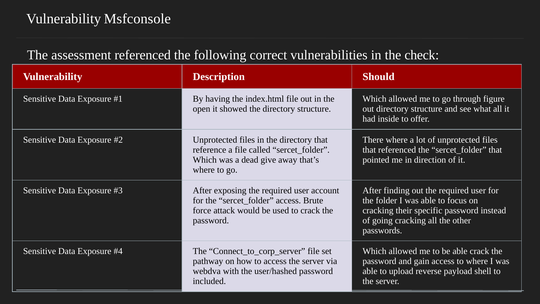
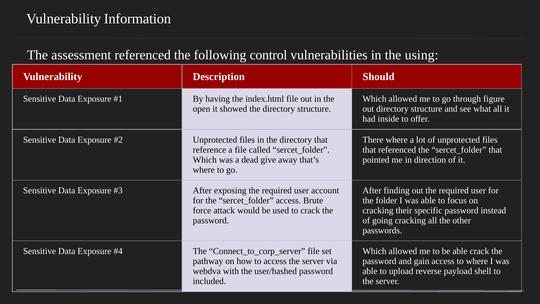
Msfconsole: Msfconsole -> Information (137, 19)
correct: correct -> control (268, 55)
check: check -> using (422, 55)
